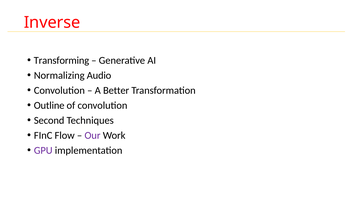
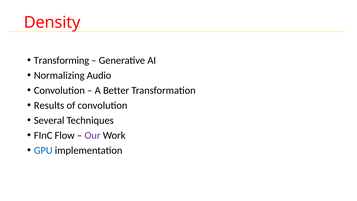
Inverse: Inverse -> Density (52, 22)
Outline: Outline -> Results (49, 105)
Second: Second -> Several (49, 120)
GPU colour: purple -> blue (43, 150)
